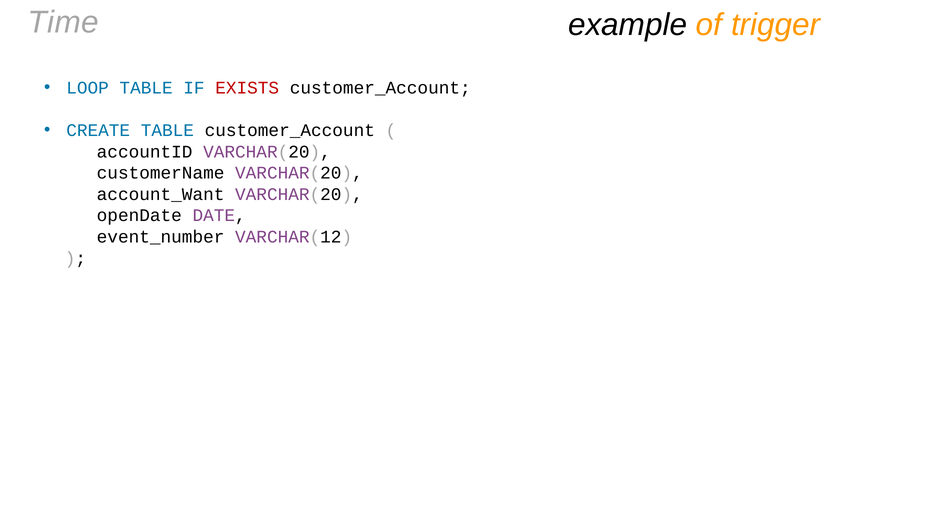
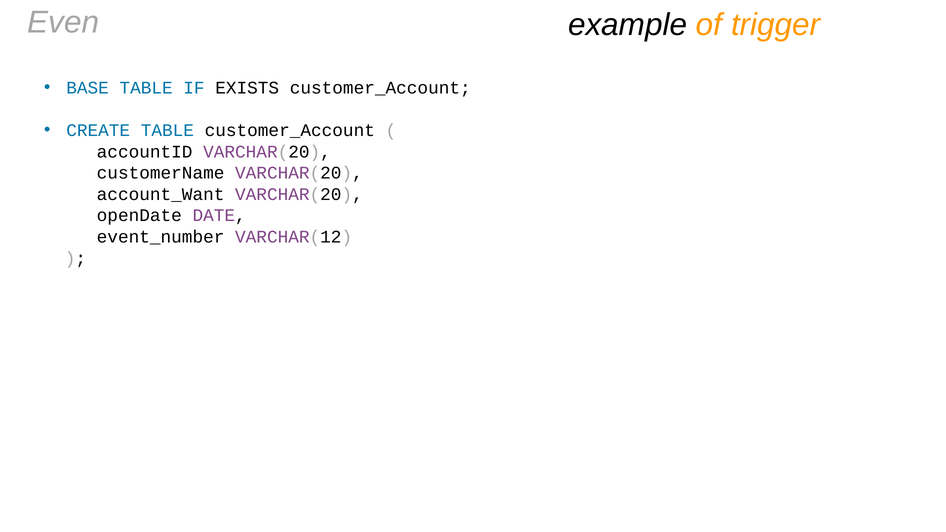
Time: Time -> Even (63, 22)
LOOP: LOOP -> BASE (88, 88)
EXISTS colour: red -> black (247, 88)
